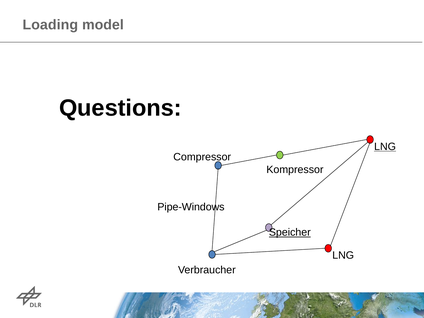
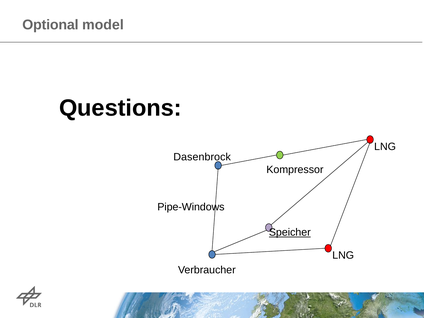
Loading: Loading -> Optional (50, 25)
LNG underline: present -> none (385, 147)
Compressor: Compressor -> Dasenbrock (202, 157)
